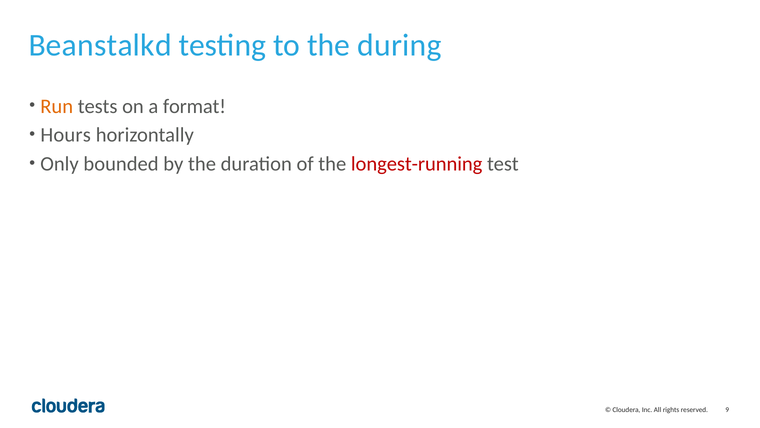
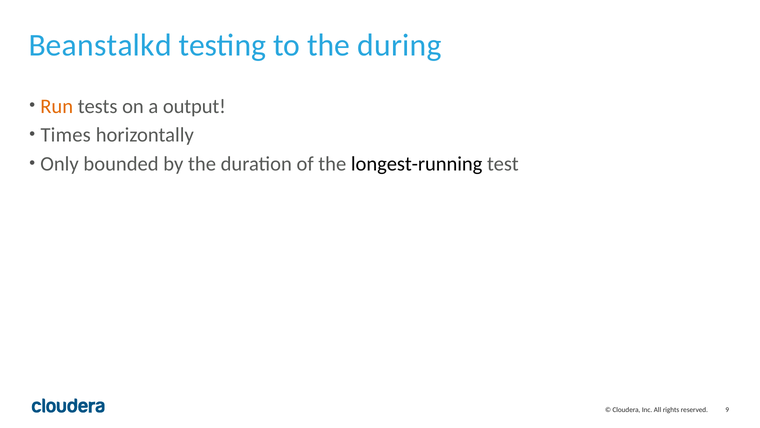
format: format -> output (194, 106)
Hours: Hours -> Times (66, 135)
longest-running colour: red -> black (417, 164)
